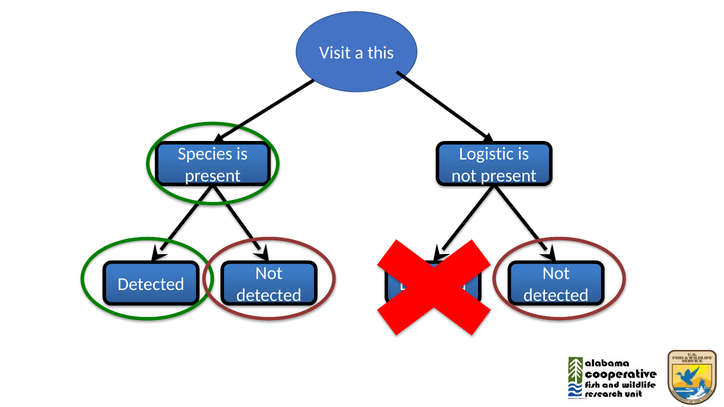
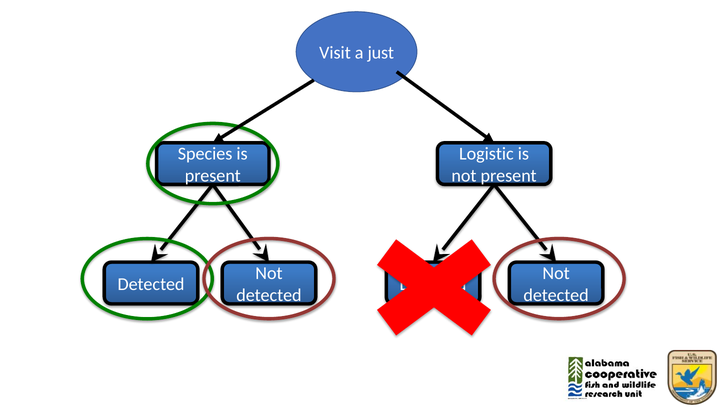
this: this -> just (381, 53)
